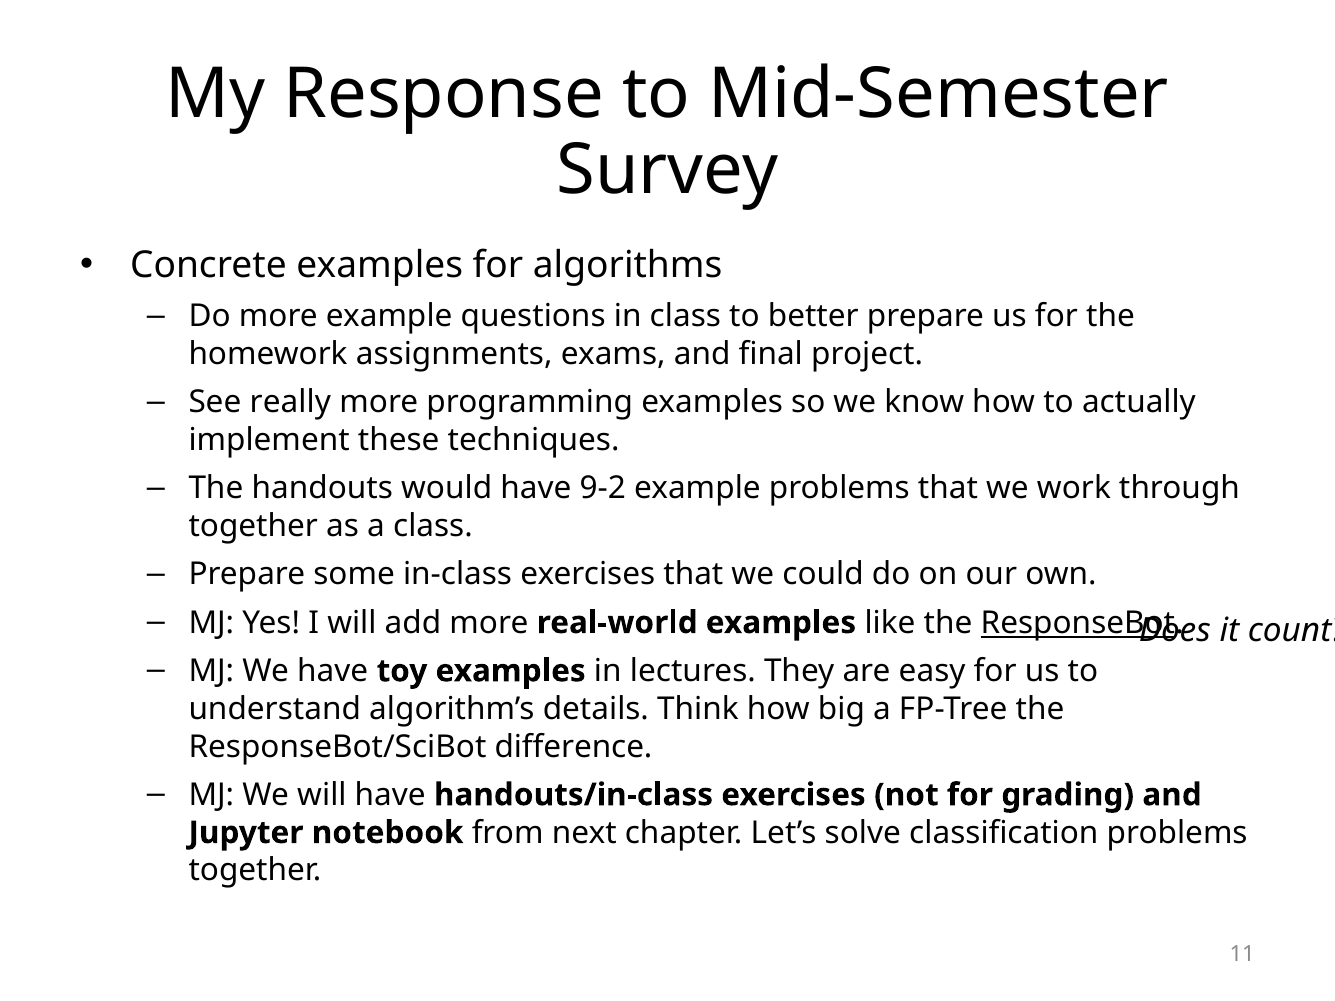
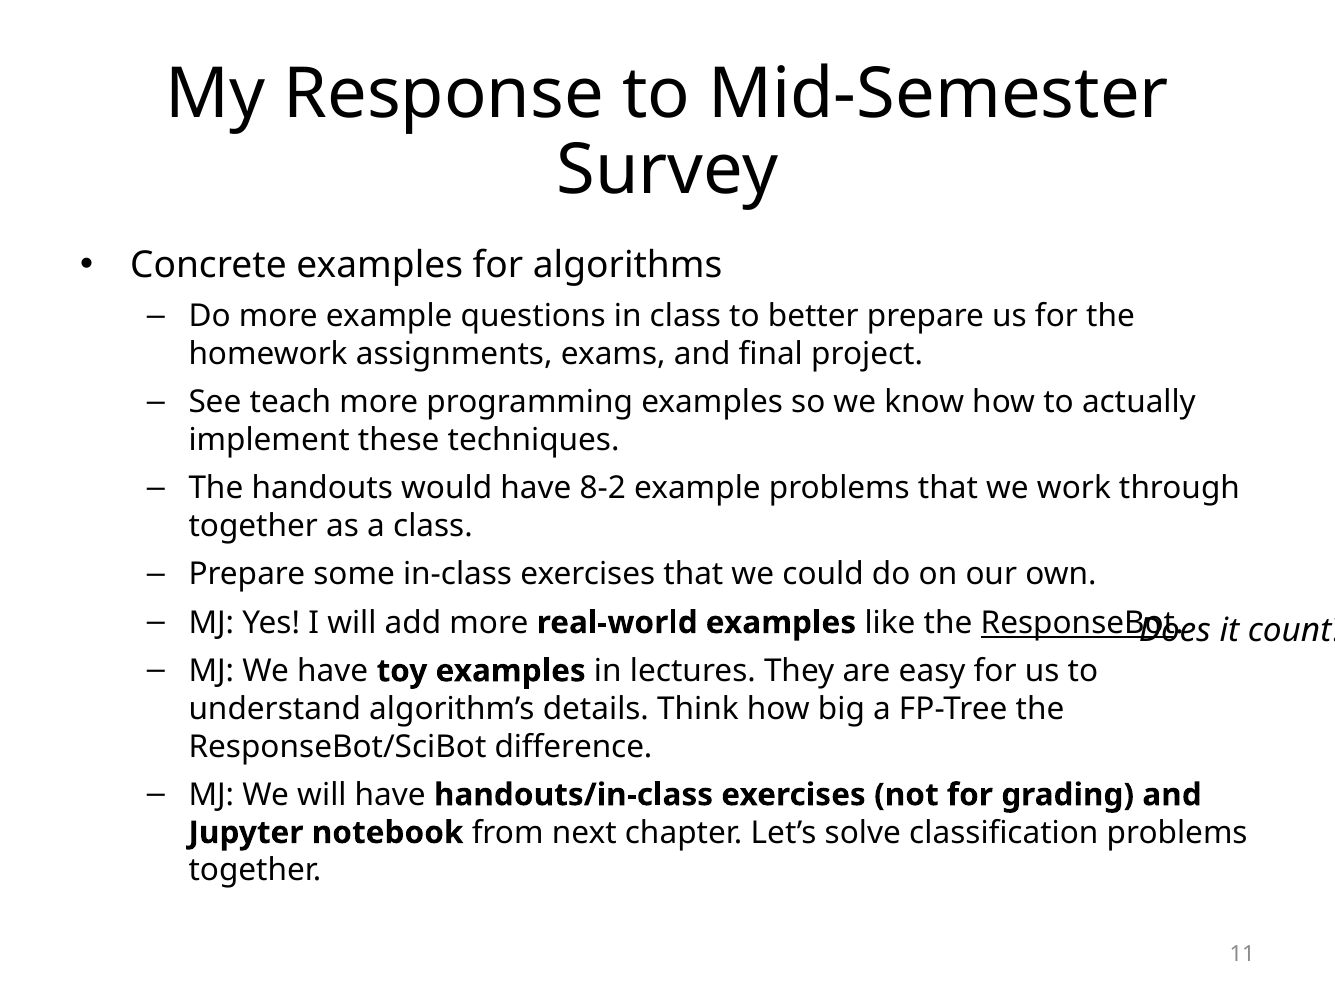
really: really -> teach (290, 402)
9-2: 9-2 -> 8-2 (603, 489)
